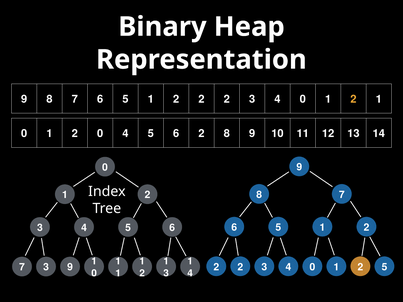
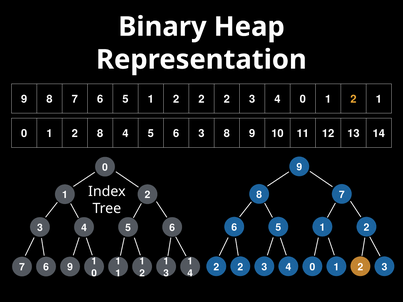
2 0: 0 -> 8 (100, 134)
6 2: 2 -> 3 (201, 134)
5: 5 -> 3 (384, 267)
3: 3 -> 6 (46, 267)
